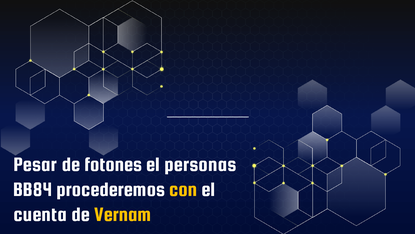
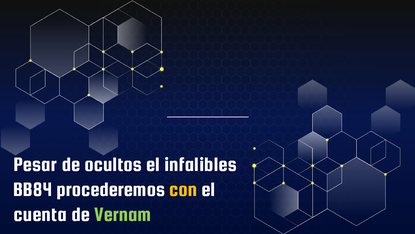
fotones: fotones -> ocultos (113, 164)
personas: personas -> infalibles (200, 164)
Vernam colour: yellow -> light green (123, 214)
